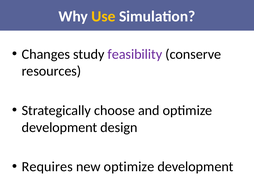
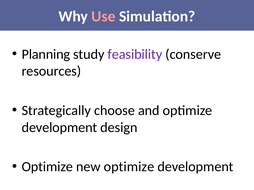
Use colour: yellow -> pink (103, 16)
Changes: Changes -> Planning (46, 54)
Requires: Requires -> Optimize (47, 167)
